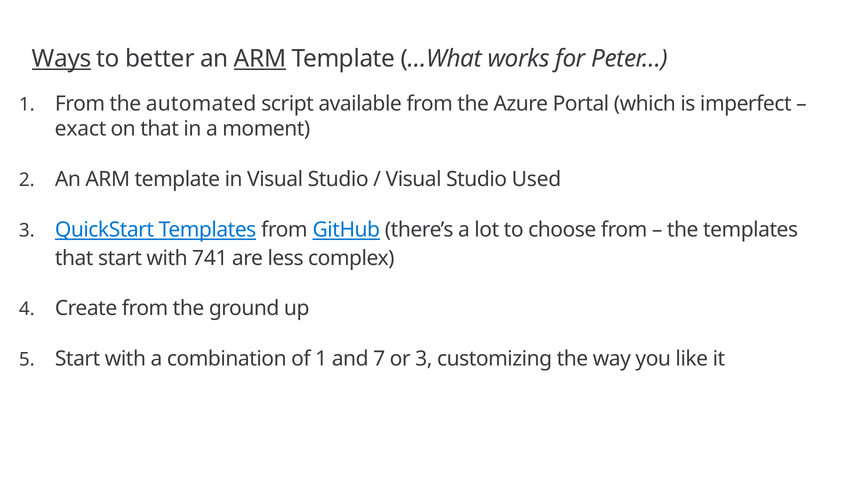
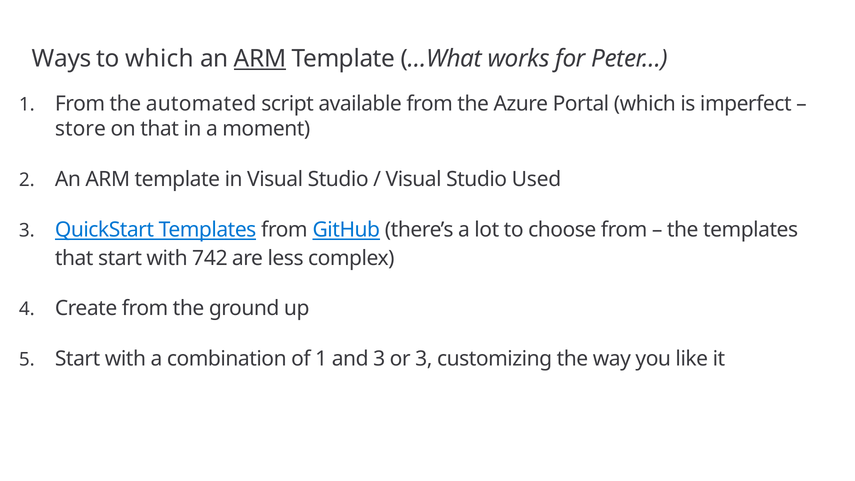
Ways underline: present -> none (62, 59)
to better: better -> which (160, 59)
exact: exact -> store (80, 129)
741: 741 -> 742 (210, 258)
and 7: 7 -> 3 (379, 359)
